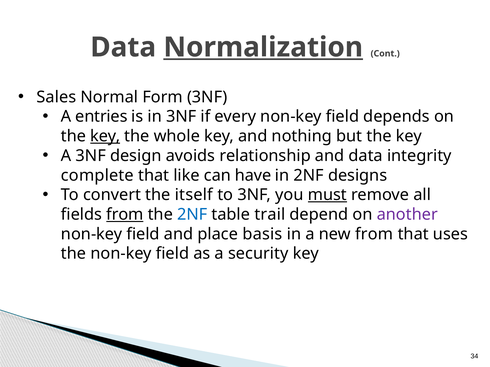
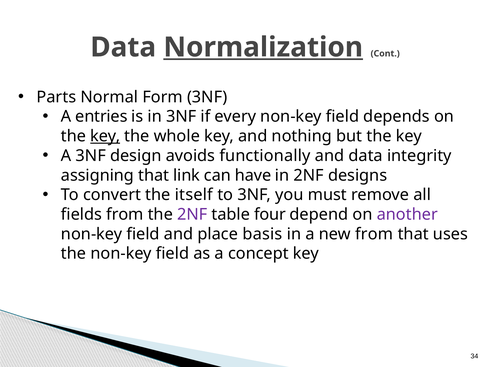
Sales: Sales -> Parts (56, 97)
relationship: relationship -> functionally (265, 156)
complete: complete -> assigning (97, 176)
like: like -> link (187, 176)
must underline: present -> none (327, 195)
from underline: present -> none (125, 215)
2NF colour: blue -> purple (192, 215)
trail: trail -> four (270, 215)
security: security -> concept (258, 254)
